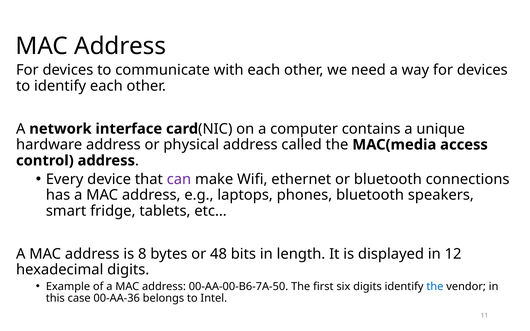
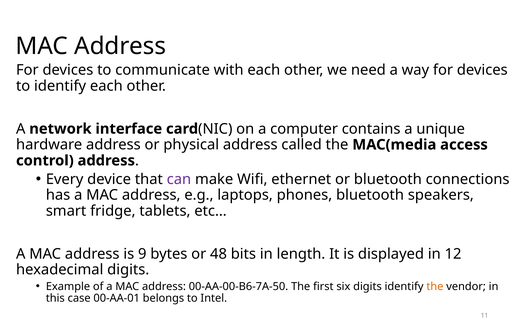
8: 8 -> 9 (142, 254)
the colour: blue -> orange (435, 287)
00-AA-36: 00-AA-36 -> 00-AA-01 (117, 299)
